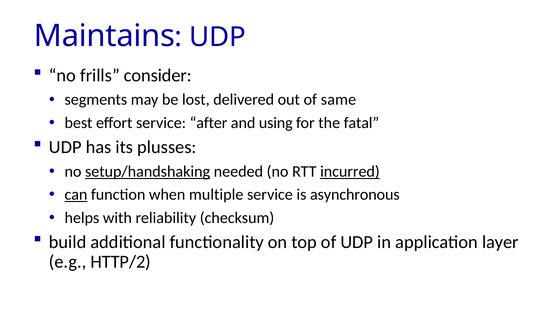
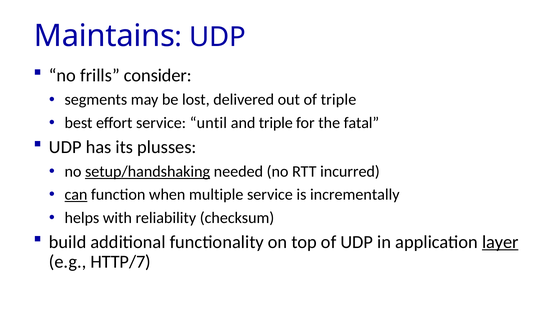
of same: same -> triple (338, 100)
after: after -> until (208, 123)
and using: using -> triple (276, 123)
incurred underline: present -> none (350, 172)
asynchronous: asynchronous -> incrementally (355, 195)
layer underline: none -> present (500, 242)
HTTP/2: HTTP/2 -> HTTP/7 (121, 262)
